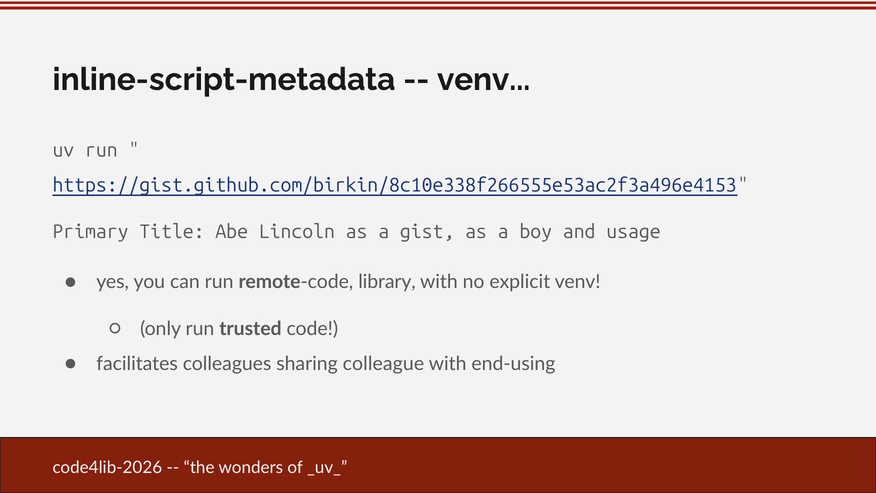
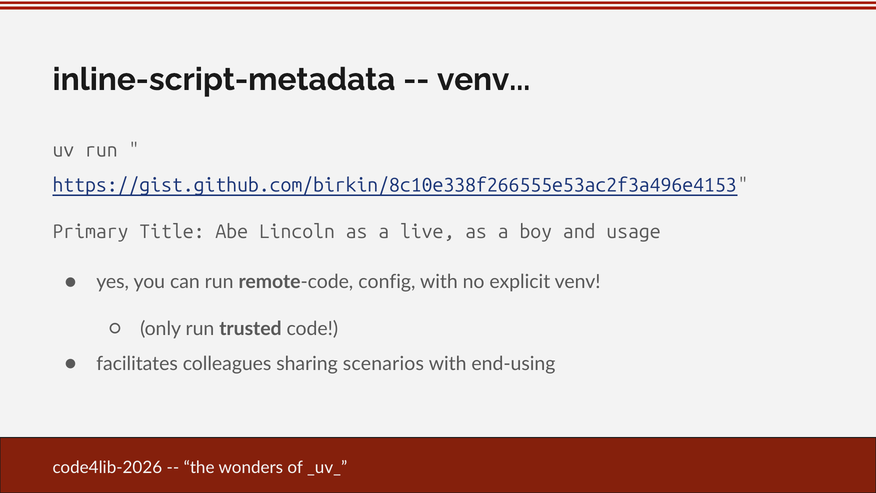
gist: gist -> live (427, 232)
library: library -> config (387, 282)
colleague: colleague -> scenarios (383, 364)
